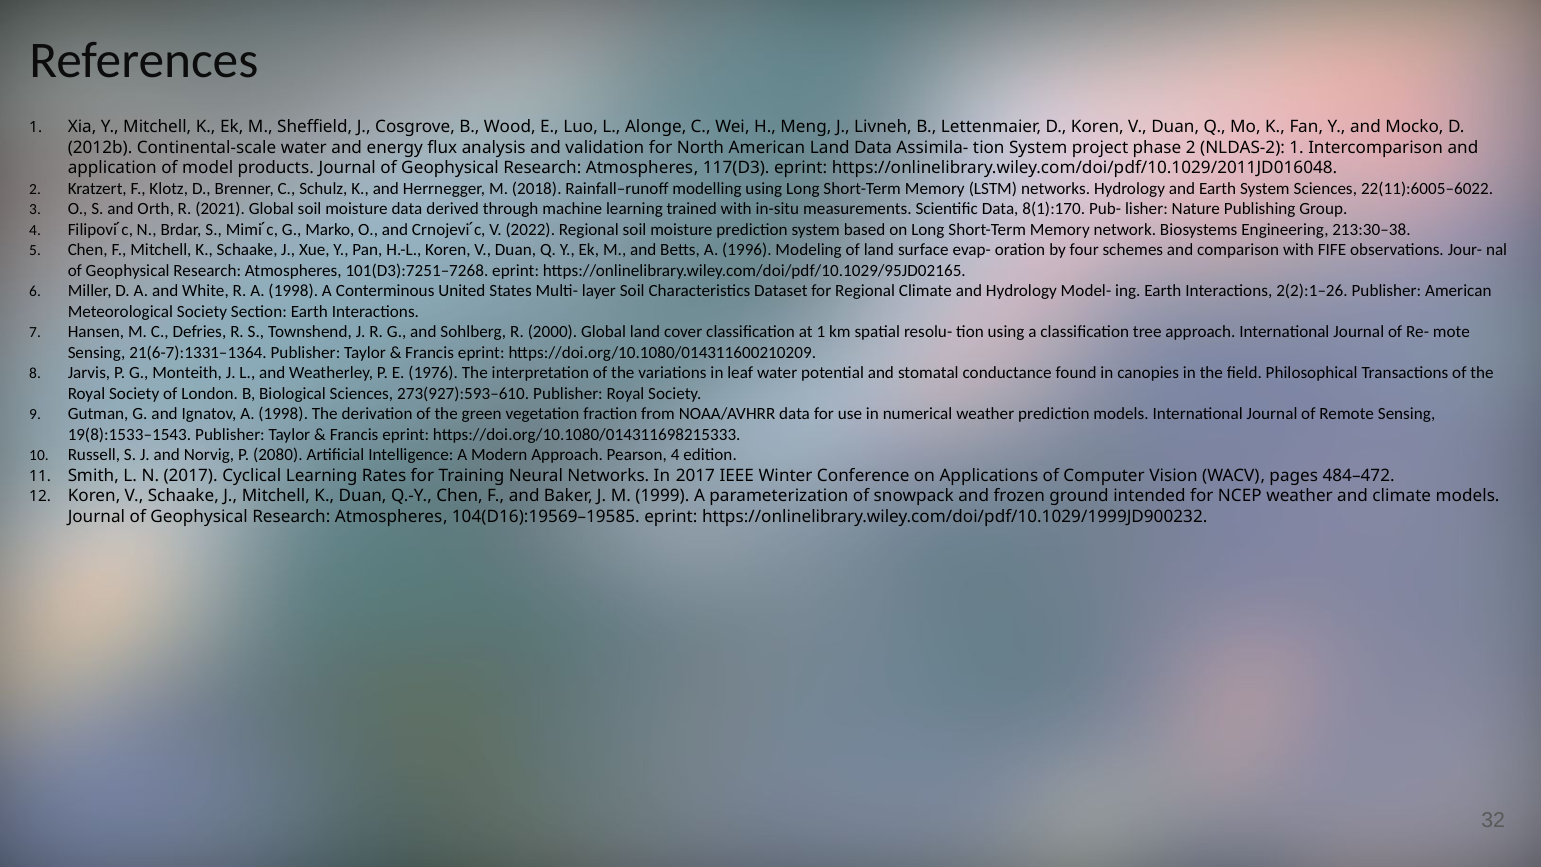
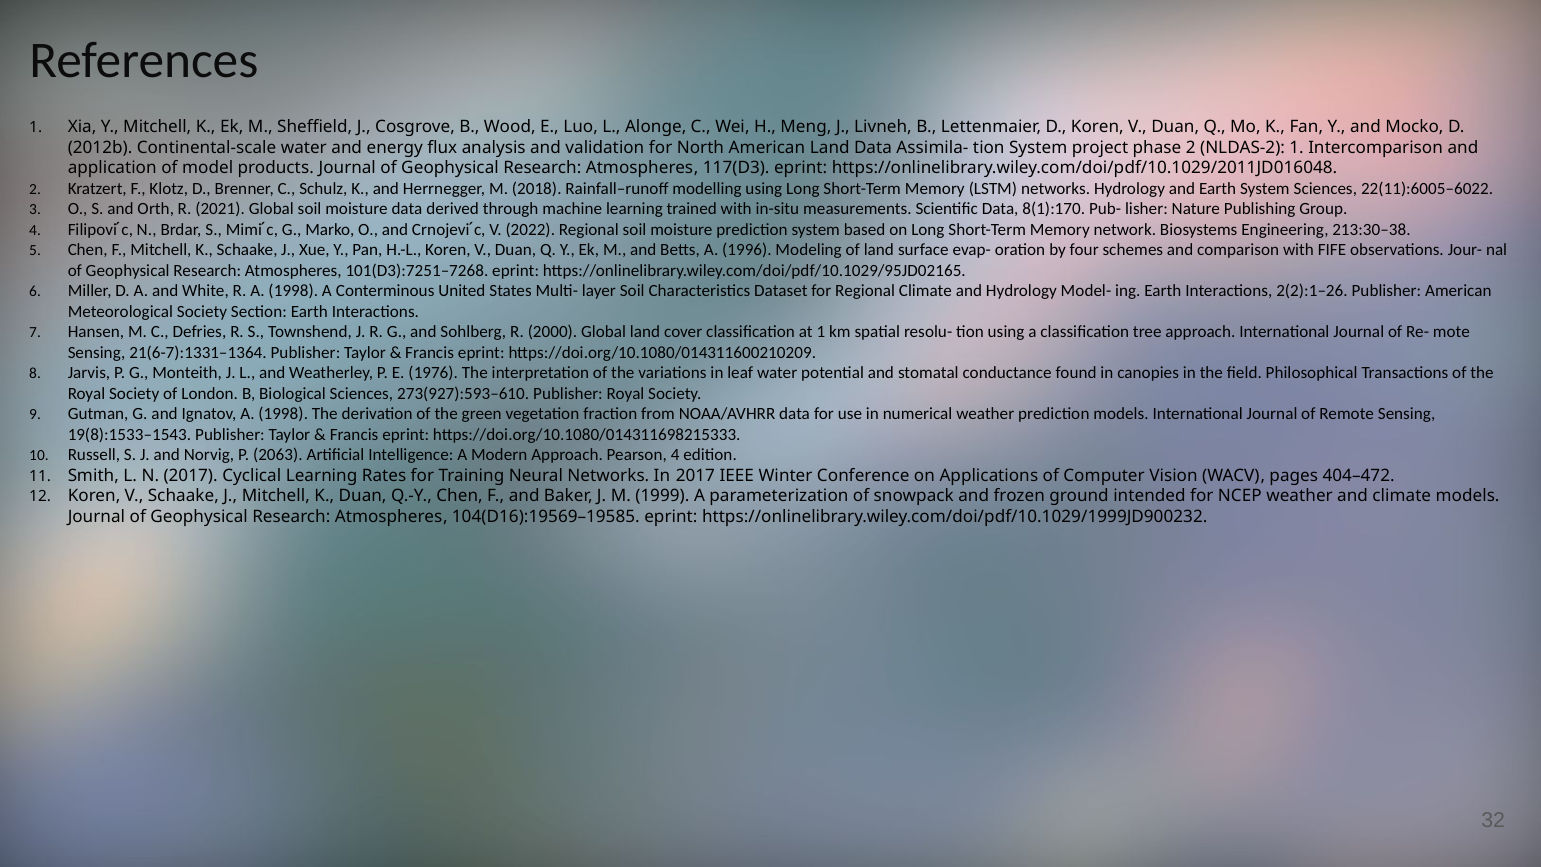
2080: 2080 -> 2063 (278, 455)
484–472: 484–472 -> 404–472 (1359, 475)
